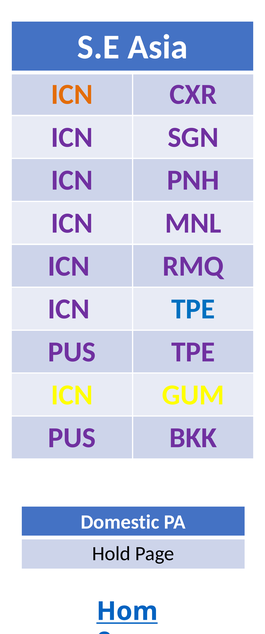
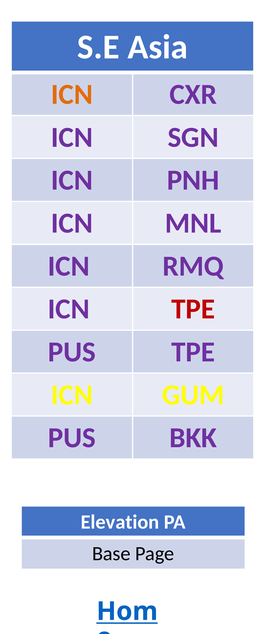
TPE colour: blue -> red (193, 309)
Domestic: Domestic -> Elevation (120, 522)
Hold: Hold -> Base (111, 554)
